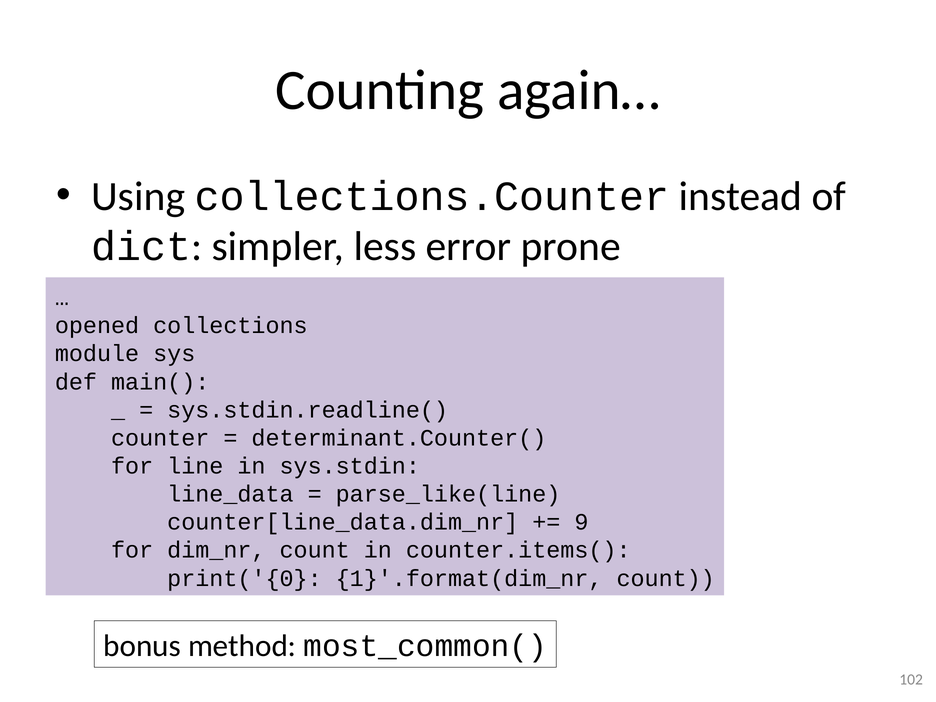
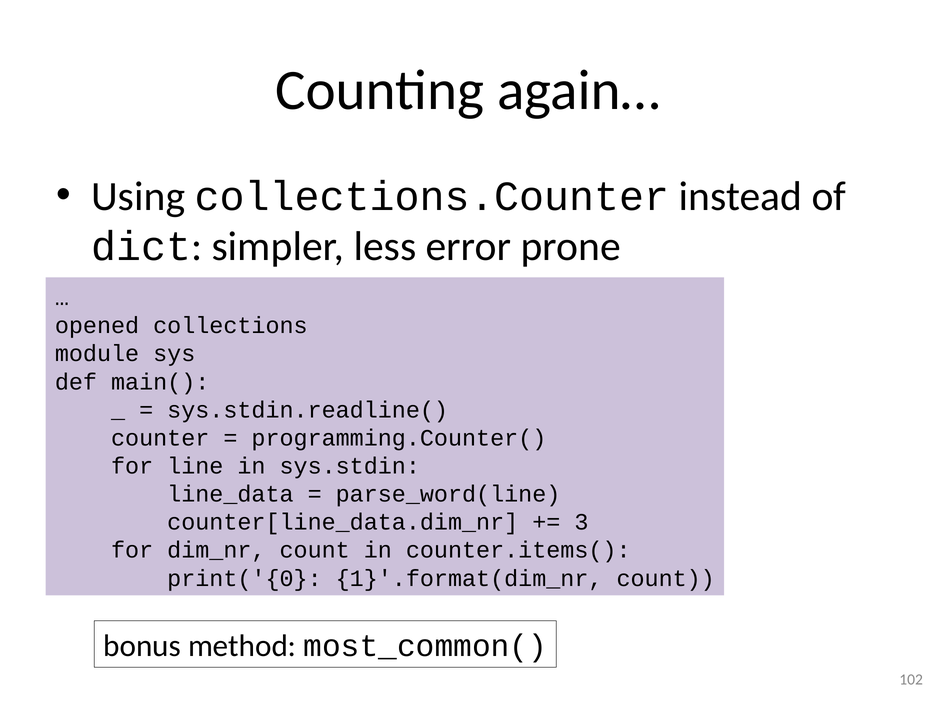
determinant.Counter(: determinant.Counter( -> programming.Counter( (399, 438)
parse_like(line: parse_like(line -> parse_word(line (448, 494)
9: 9 -> 3 (581, 522)
